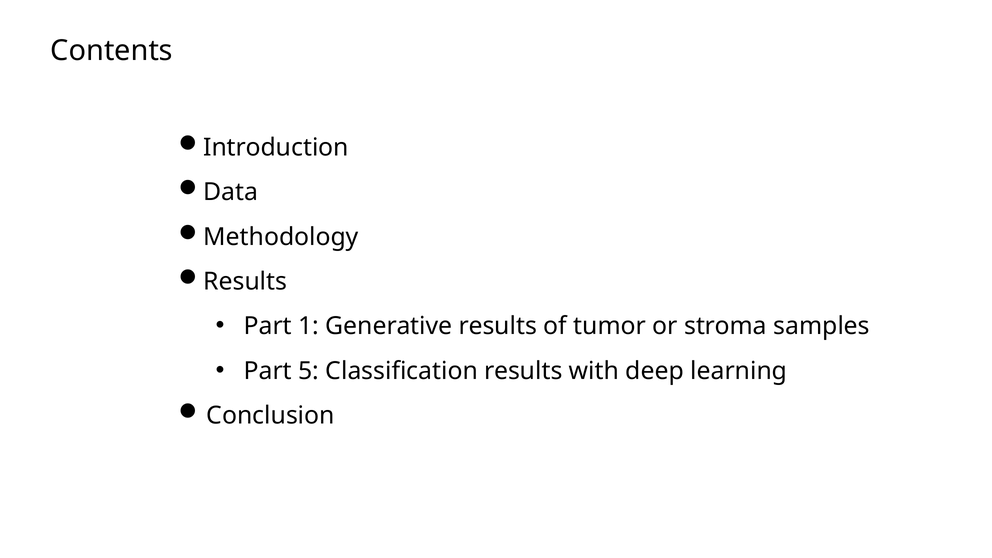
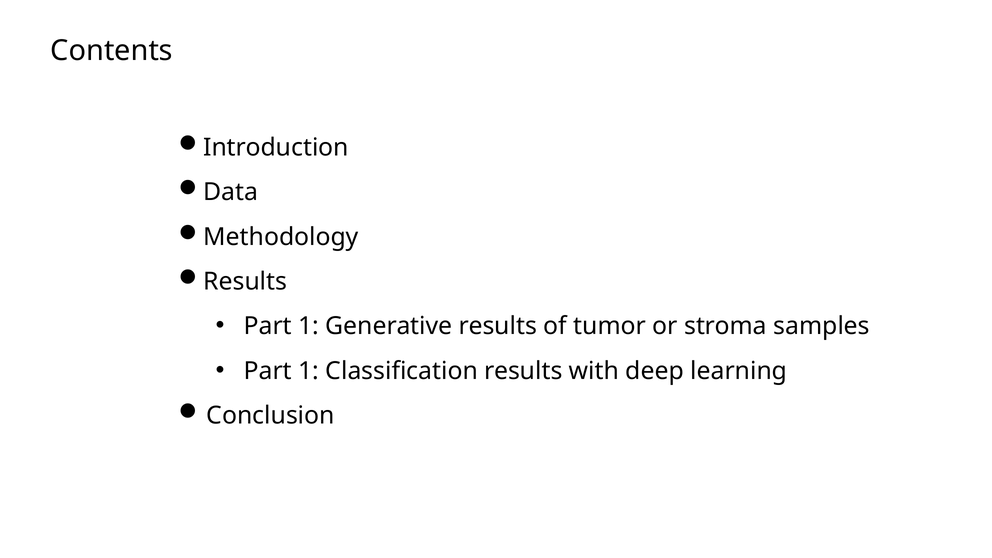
5: 5 -> 1 (309, 371)
